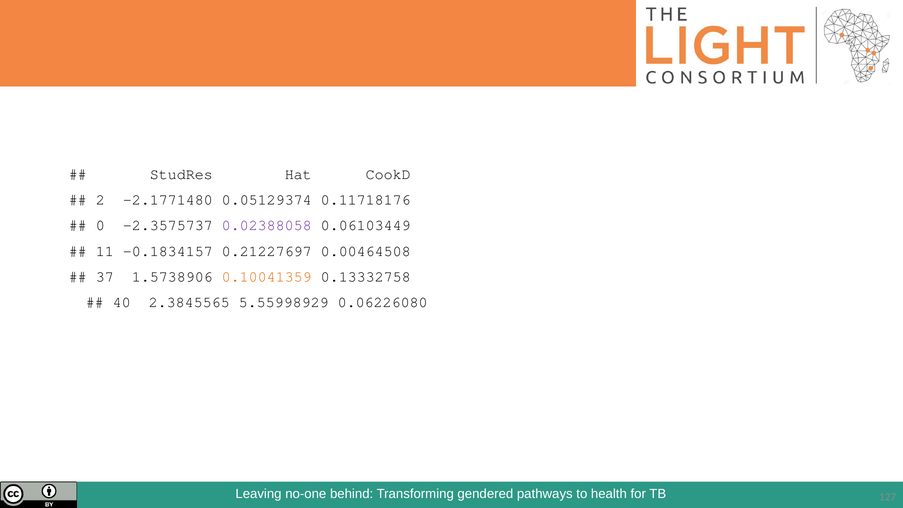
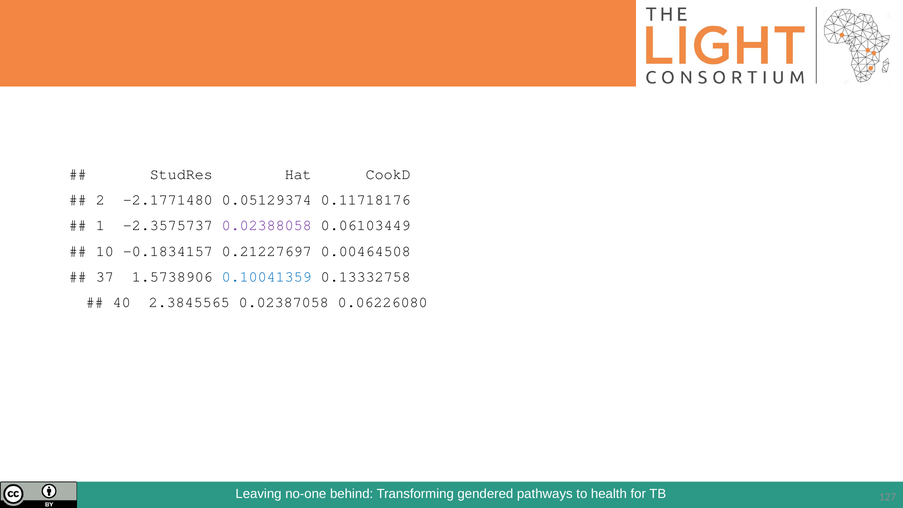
0: 0 -> 1 (100, 225)
11: 11 -> 10 (105, 251)
0.10041359 colour: orange -> blue (267, 277)
5.55998929: 5.55998929 -> 0.02387058 (284, 302)
